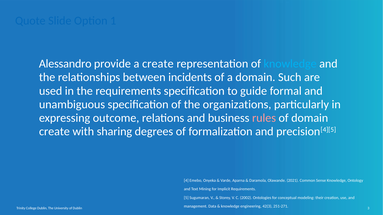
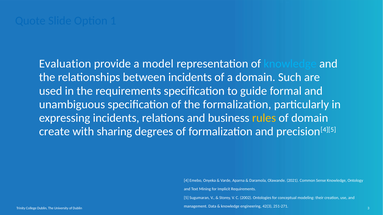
Alessandro: Alessandro -> Evaluation (65, 64)
a create: create -> model (158, 64)
the organizations: organizations -> formalization (237, 105)
expressing outcome: outcome -> incidents (116, 118)
rules colour: pink -> yellow (264, 118)
